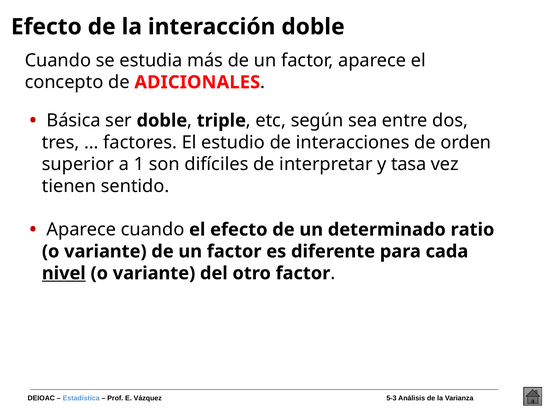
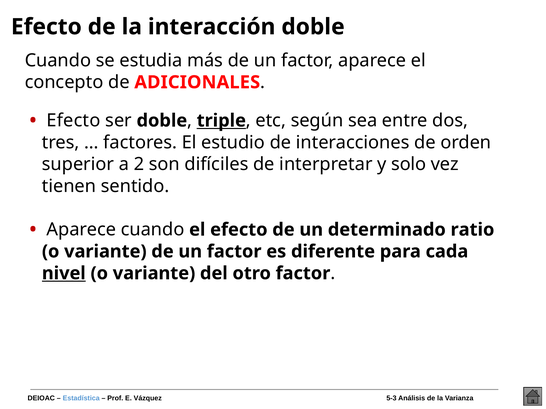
Básica: Básica -> Efecto (74, 121)
triple underline: none -> present (221, 121)
1: 1 -> 2 (139, 164)
tasa: tasa -> solo (409, 164)
